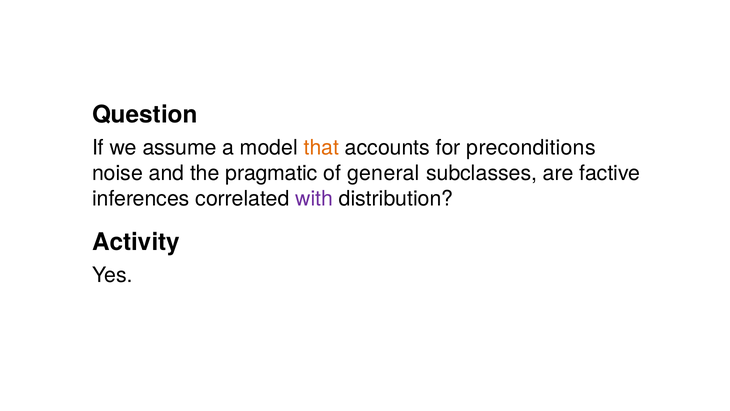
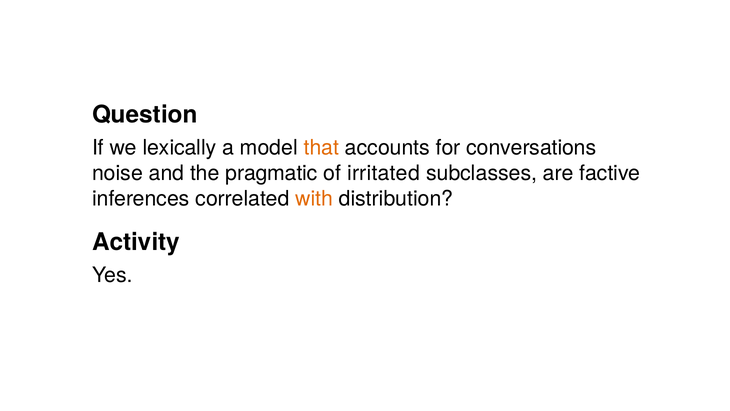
assume: assume -> lexically (180, 148)
preconditions: preconditions -> conversations (531, 148)
general: general -> irritated (384, 173)
with colour: purple -> orange (314, 199)
